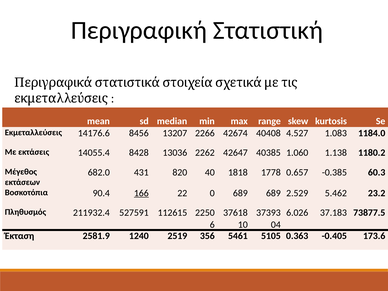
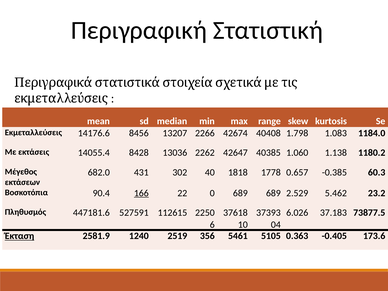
4.527: 4.527 -> 1.798 (297, 133)
820: 820 -> 302 (180, 172)
211932.4: 211932.4 -> 447181.6 (91, 213)
Έκταση underline: none -> present (20, 236)
